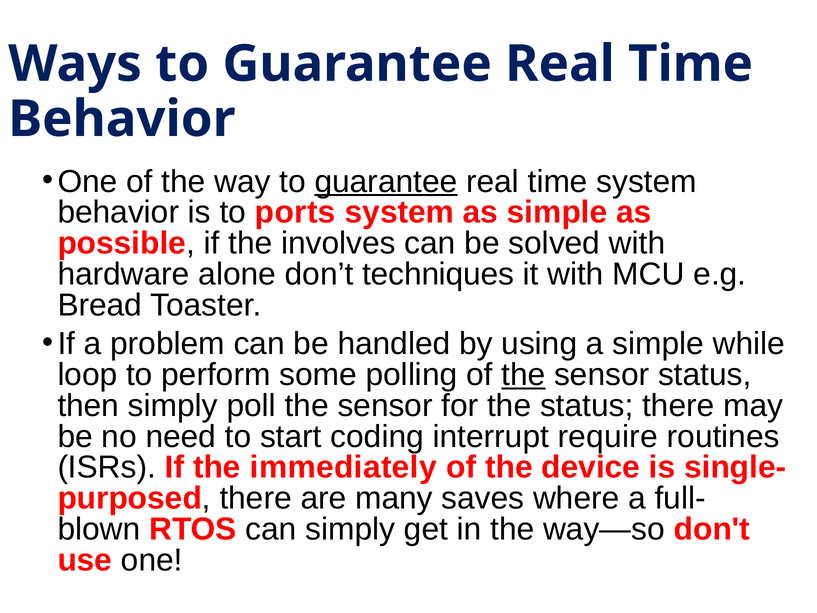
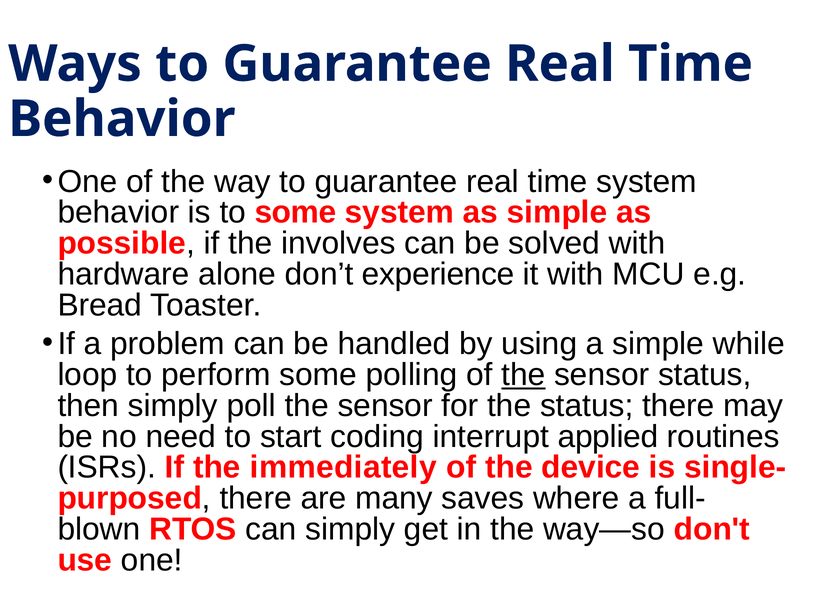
guarantee underline: present -> none (386, 181)
to ports: ports -> some (296, 212)
techniques: techniques -> experience (438, 274)
require: require -> applied (608, 436)
